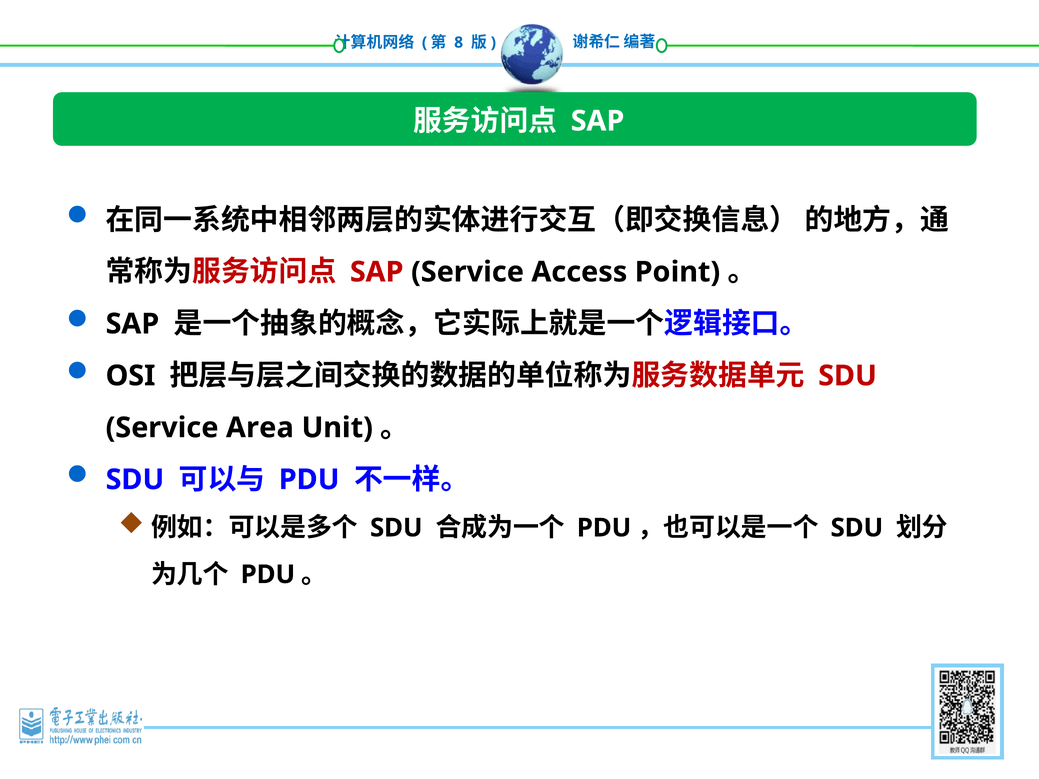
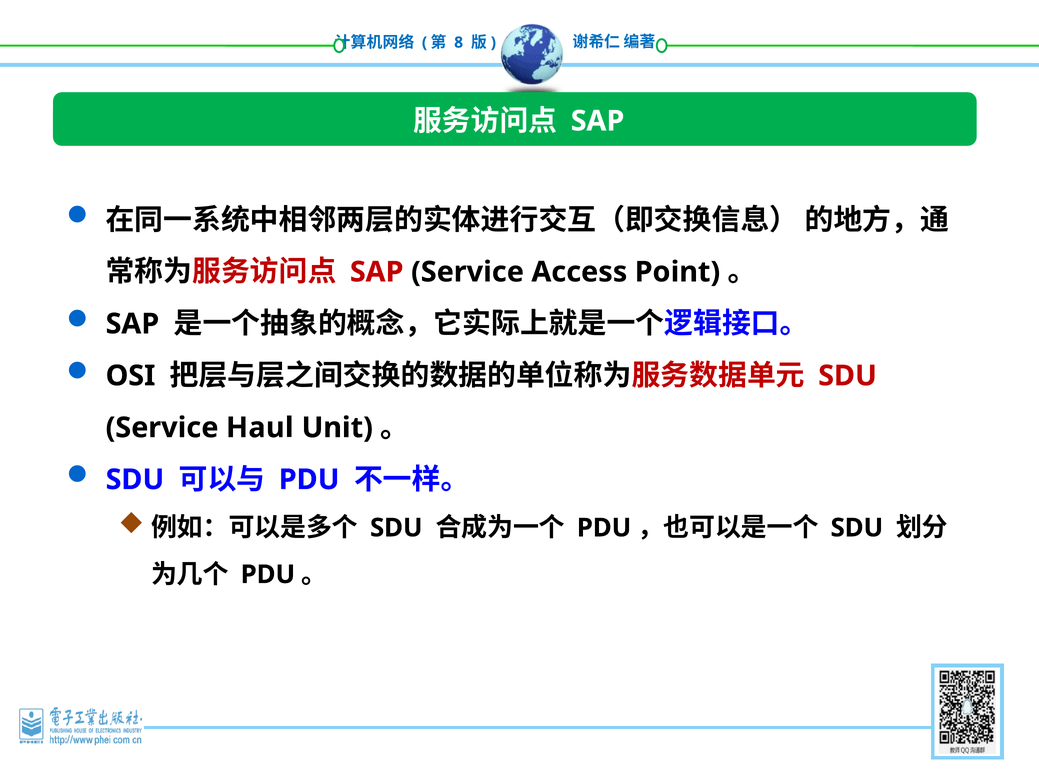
Area: Area -> Haul (260, 428)
